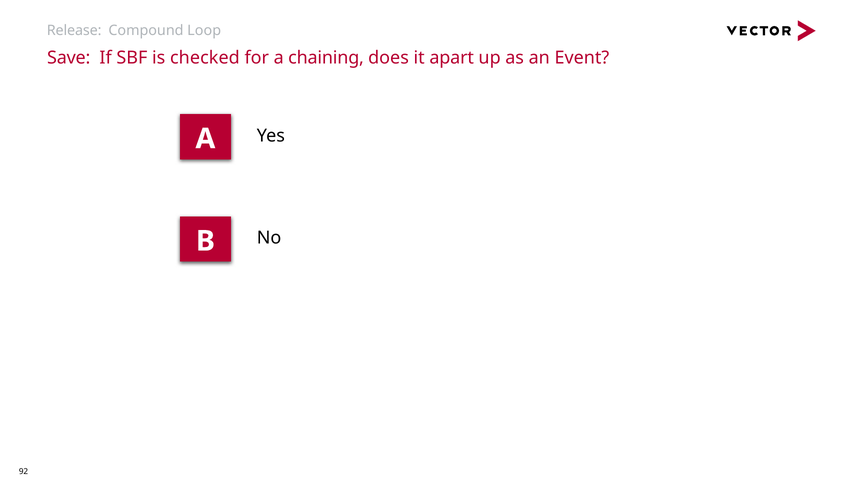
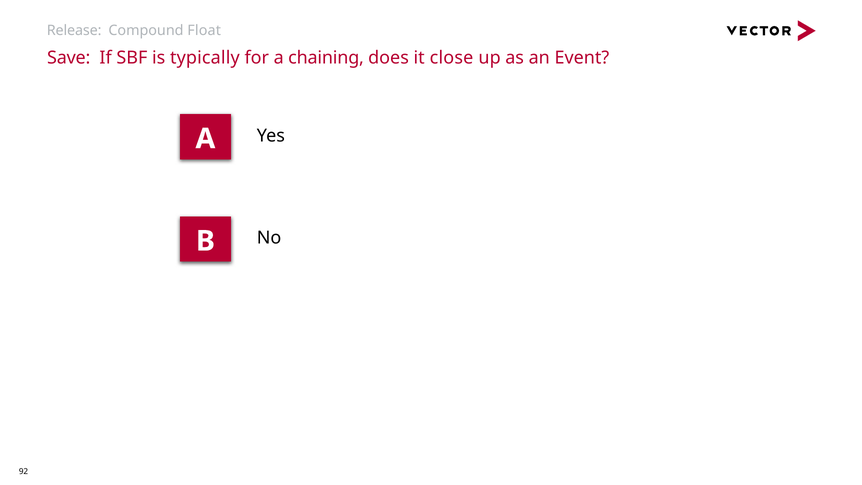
Loop: Loop -> Float (204, 30)
checked: checked -> typically (205, 58)
apart: apart -> close (452, 58)
